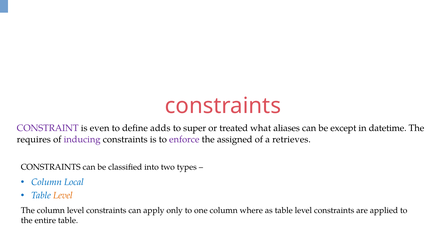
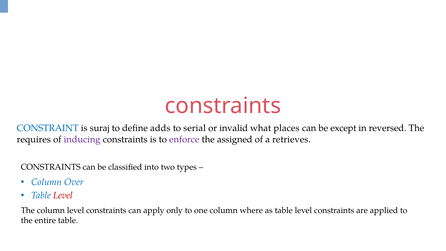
CONSTRAINT colour: purple -> blue (48, 128)
even: even -> suraj (100, 128)
super: super -> serial (195, 128)
treated: treated -> invalid (234, 128)
aliases: aliases -> places (287, 128)
datetime: datetime -> reversed (388, 128)
Local: Local -> Over (74, 182)
Level colour: orange -> red (63, 195)
